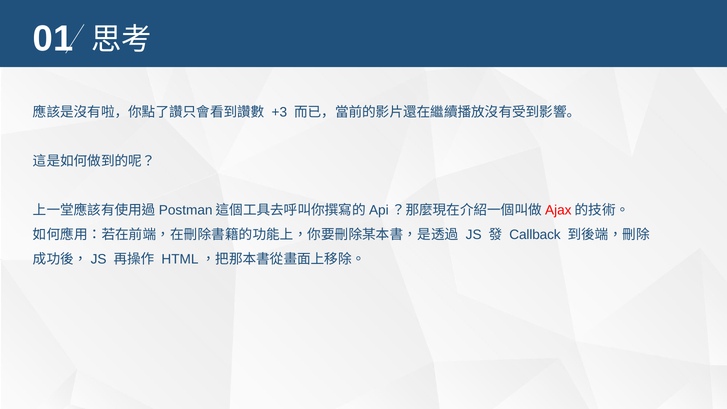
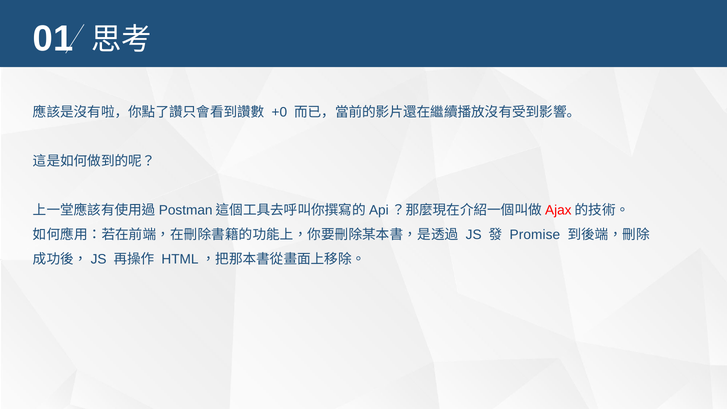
+3: +3 -> +0 (279, 112)
Callback: Callback -> Promise (535, 235)
